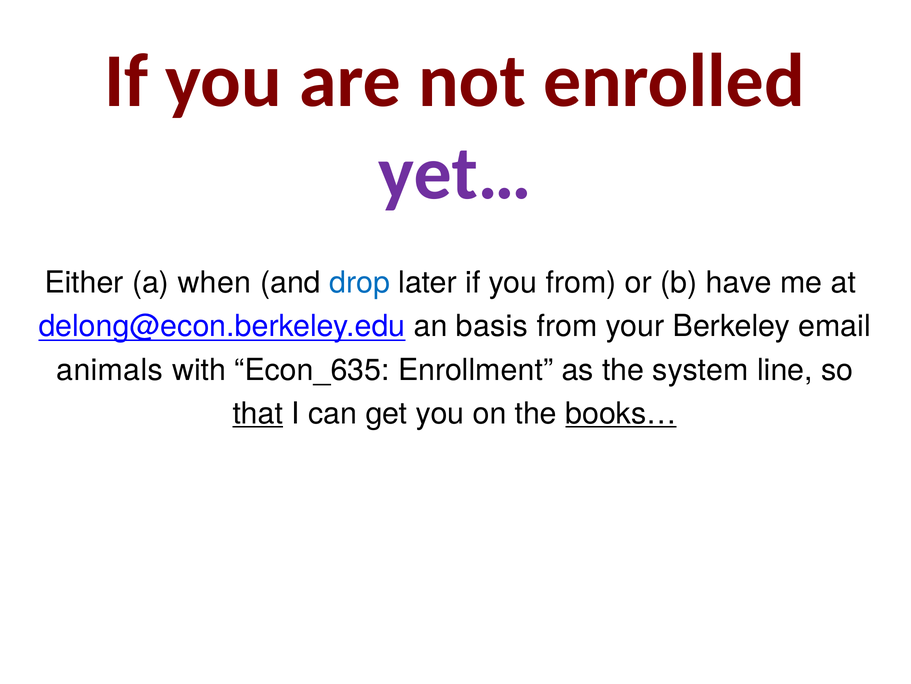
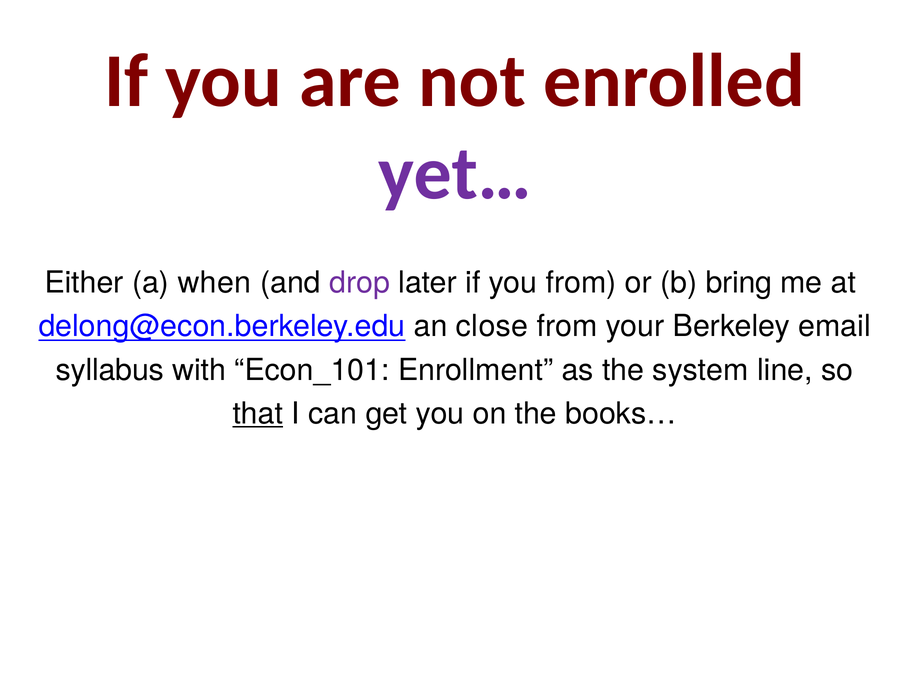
drop colour: blue -> purple (360, 282)
have: have -> bring (739, 282)
basis: basis -> close (492, 326)
animals: animals -> syllabus (110, 370)
Econ_635: Econ_635 -> Econ_101 (312, 370)
books… underline: present -> none (621, 413)
